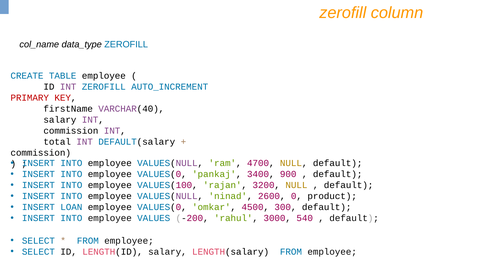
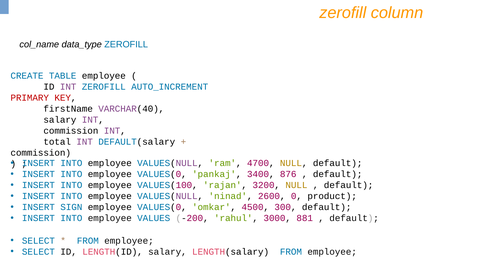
900: 900 -> 876 (288, 174)
LOAN: LOAN -> SIGN (71, 207)
540: 540 -> 881 (305, 218)
